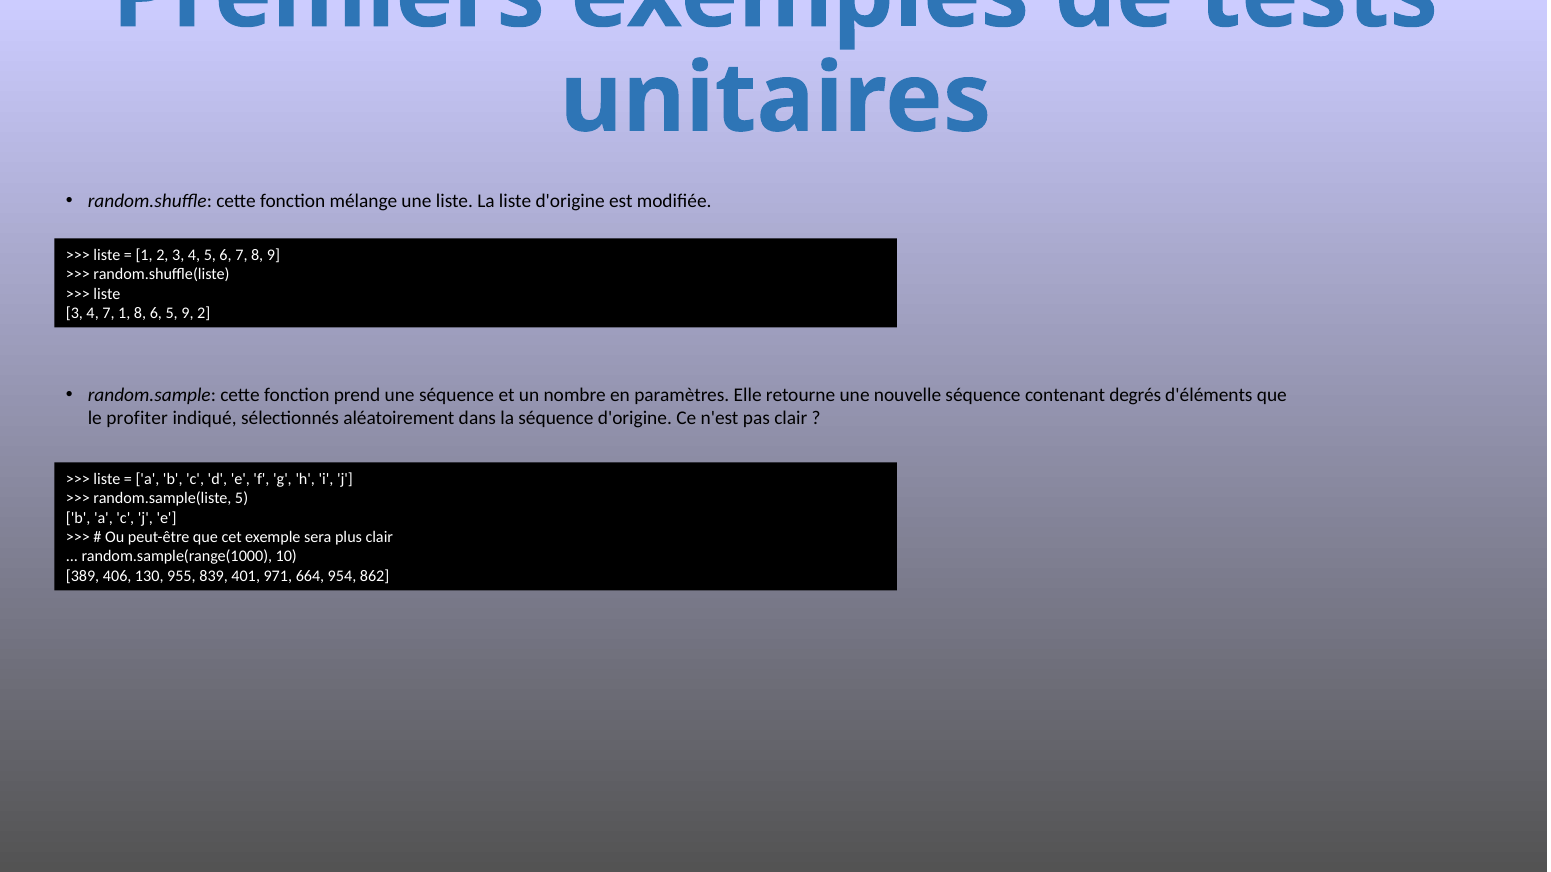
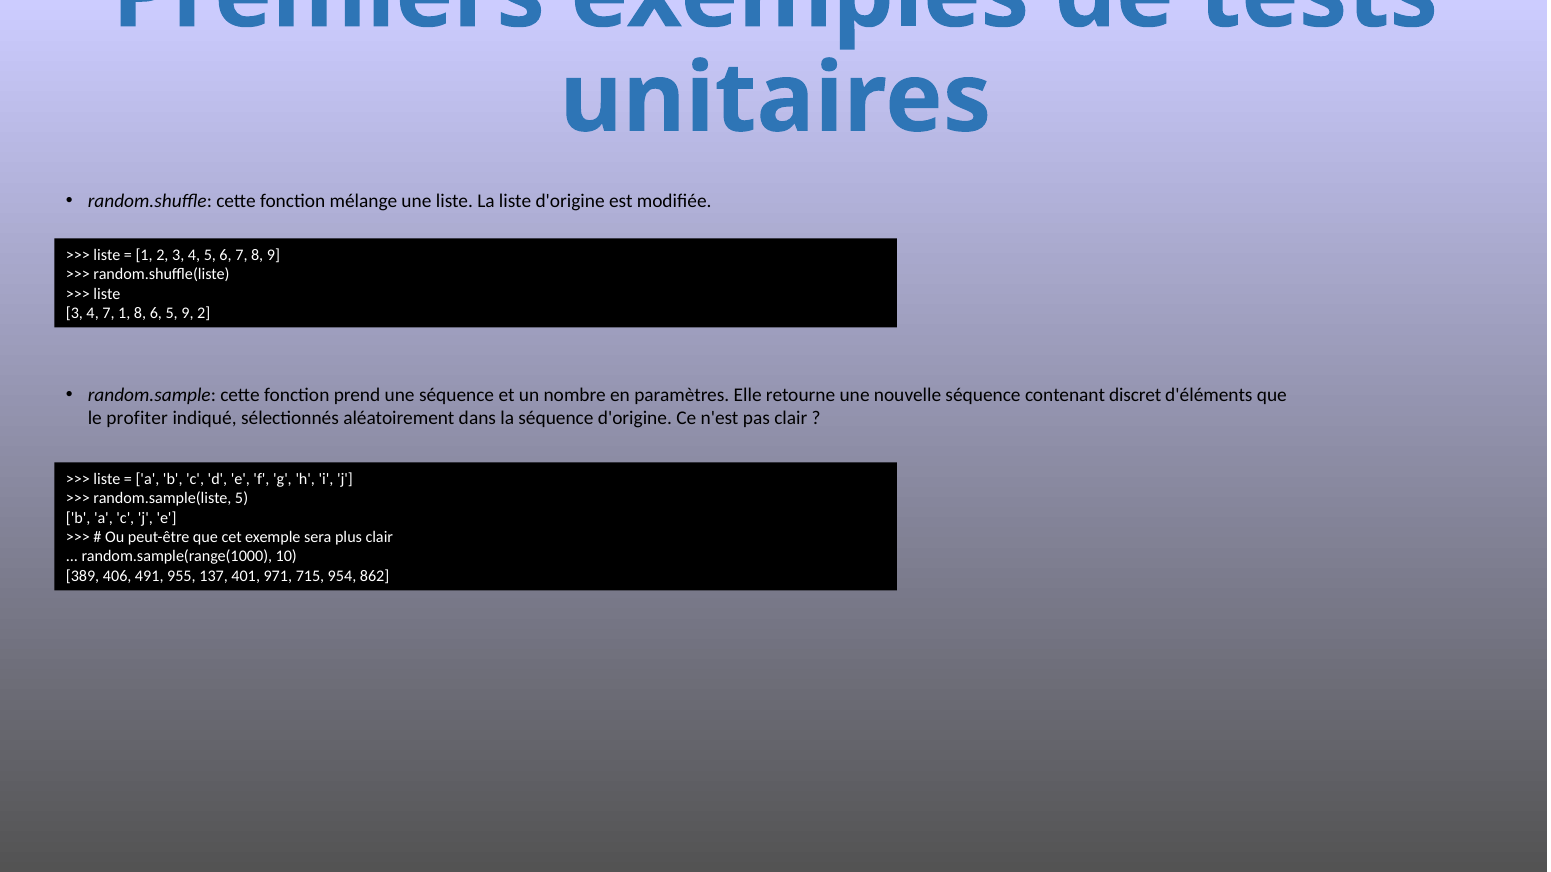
degrés: degrés -> discret (1135, 395)
130: 130 -> 491 (149, 576)
839: 839 -> 137 (214, 576)
664: 664 -> 715 (310, 576)
